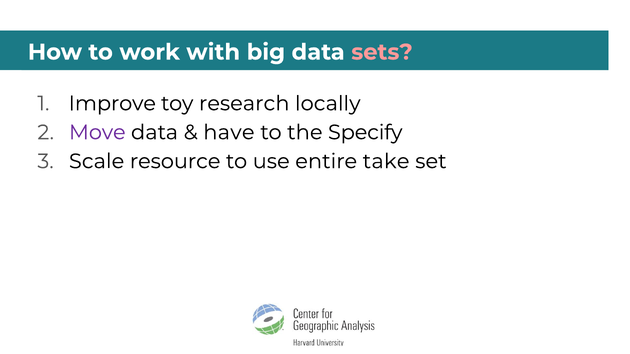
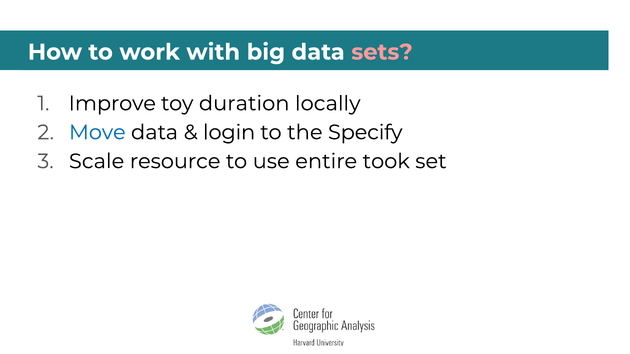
research: research -> duration (244, 104)
Move colour: purple -> blue (97, 133)
have: have -> login (229, 133)
take: take -> took (386, 161)
